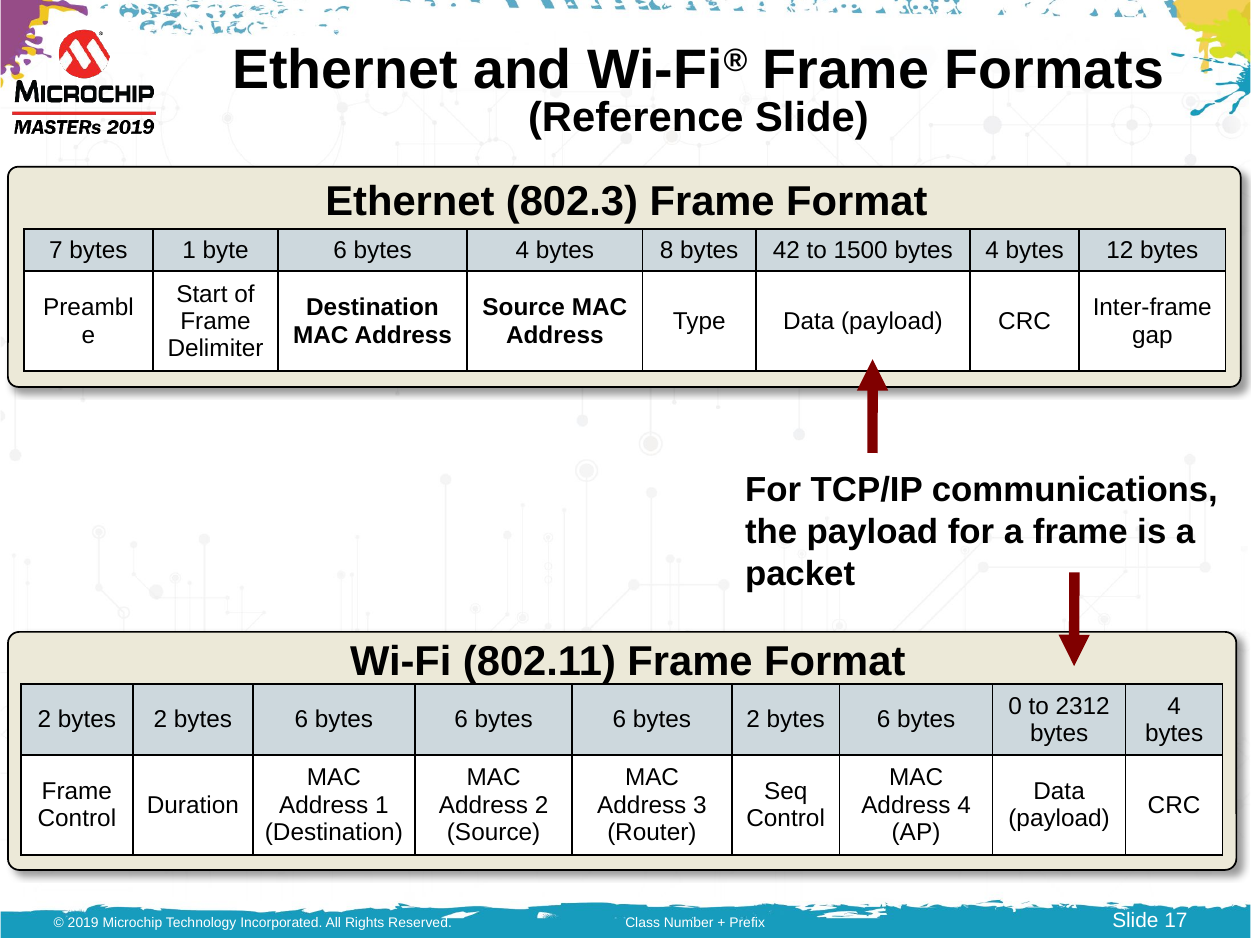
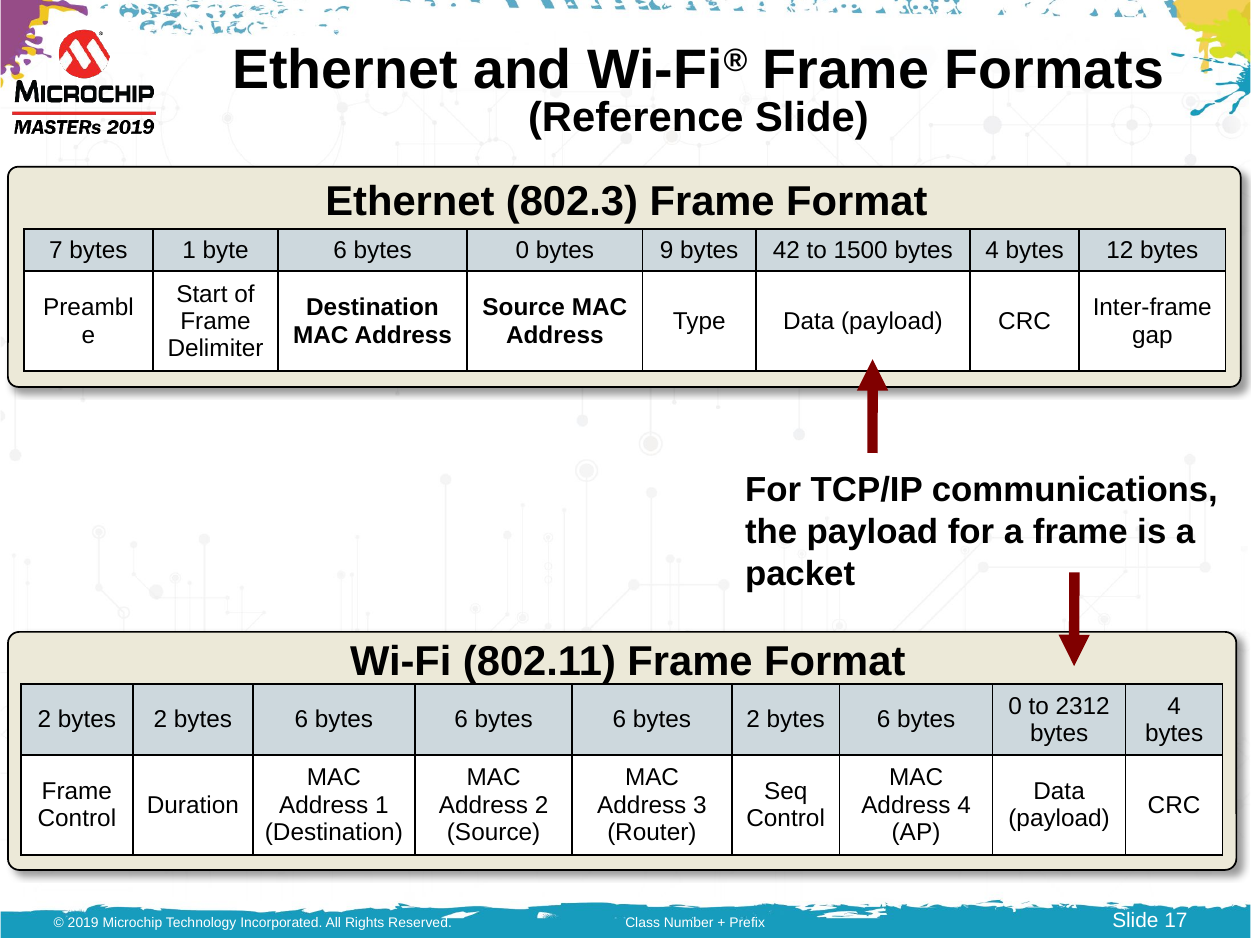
byte 6 bytes 4: 4 -> 0 (522, 251)
8: 8 -> 9 (667, 251)
